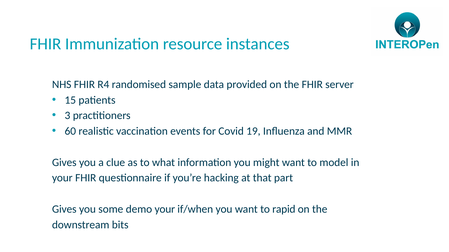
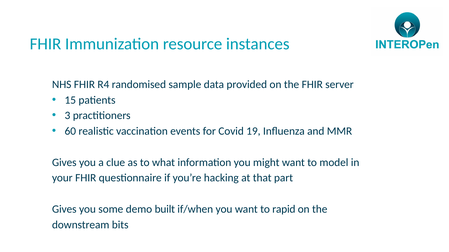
demo your: your -> built (165, 210)
